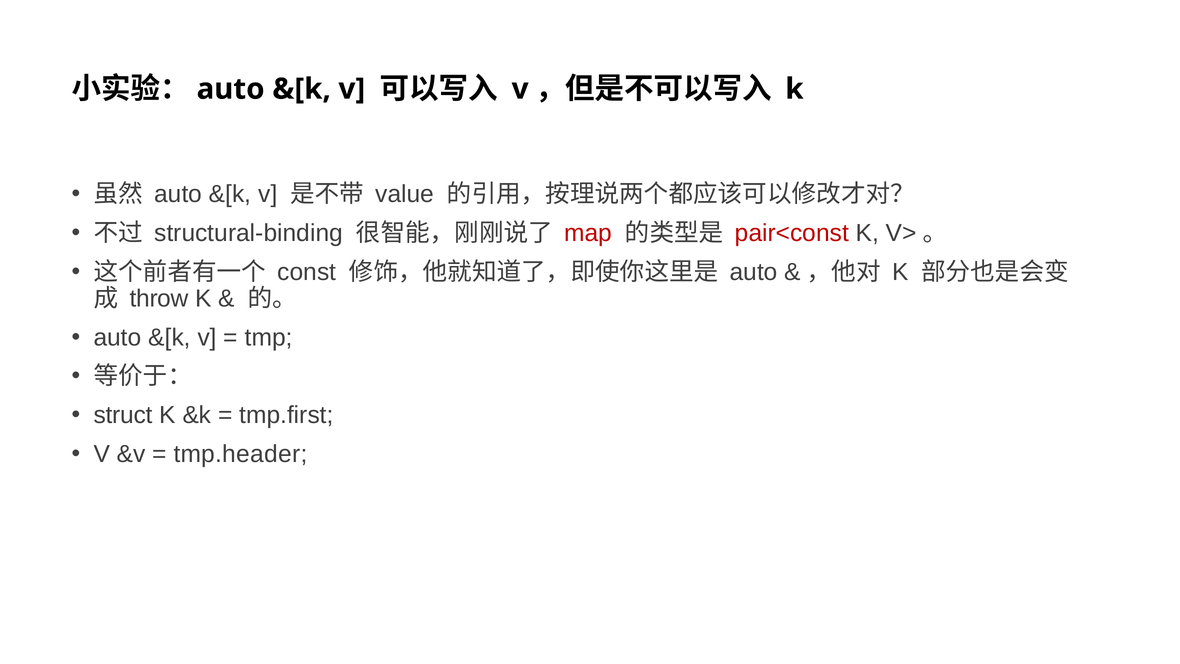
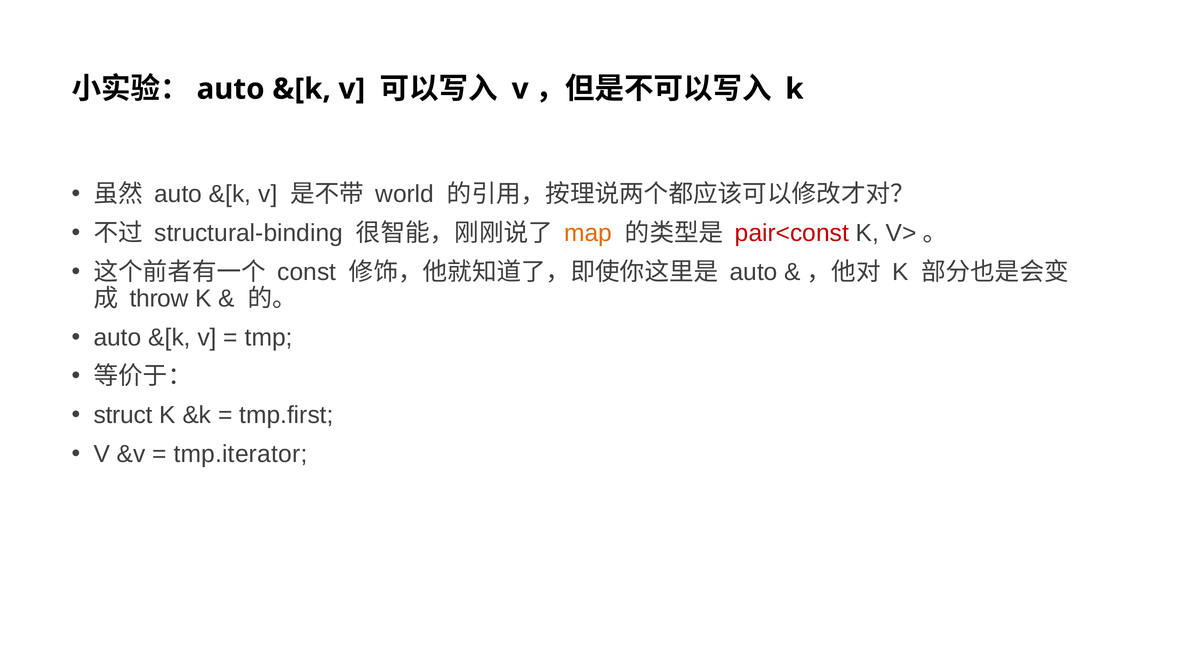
value: value -> world (405, 194)
map colour: red -> orange (588, 233)
tmp.header: tmp.header -> tmp.iterator (241, 454)
